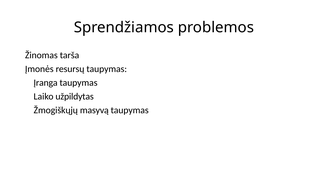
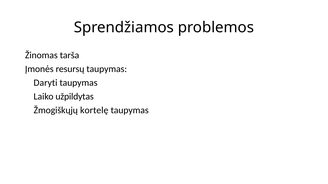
Įranga: Įranga -> Daryti (46, 83)
masyvą: masyvą -> kortelę (94, 110)
